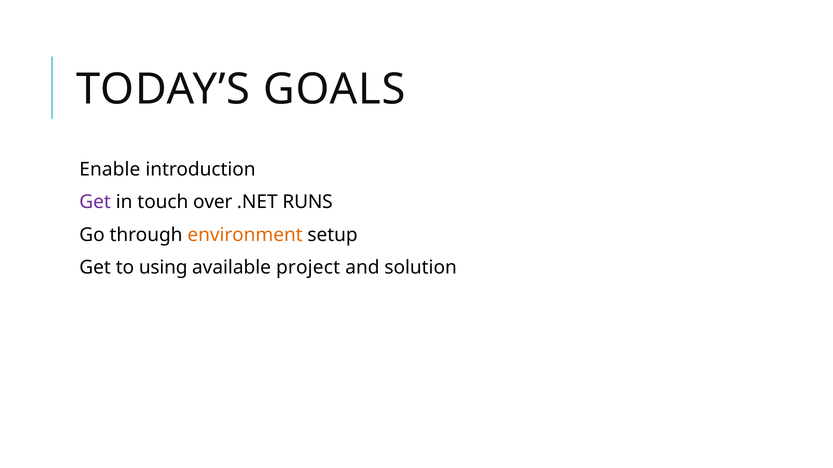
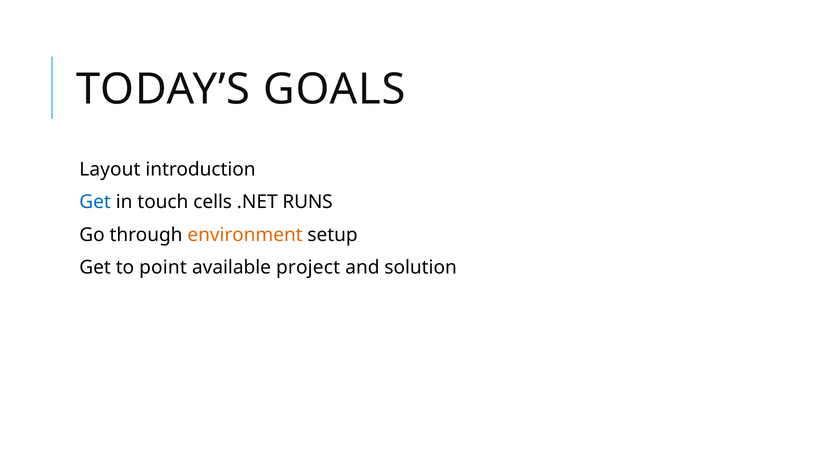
Enable: Enable -> Layout (110, 169)
Get colour: purple -> blue (95, 202)
over: over -> cells (213, 202)
using: using -> point (163, 268)
